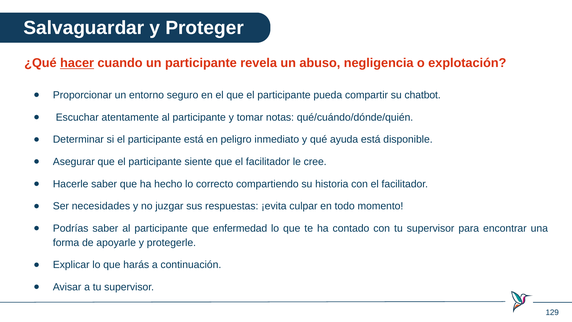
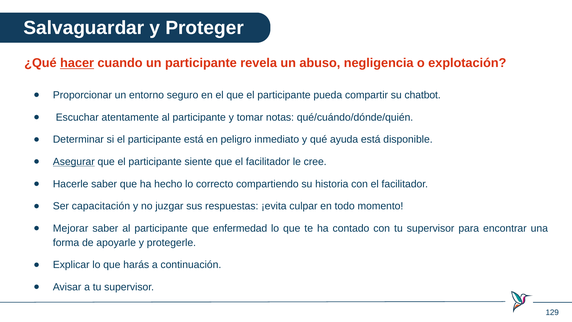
Asegurar underline: none -> present (74, 162)
necesidades: necesidades -> capacitación (101, 206)
Podrías: Podrías -> Mejorar (71, 228)
